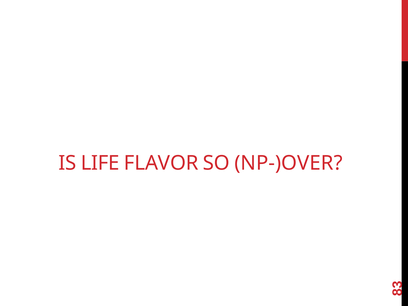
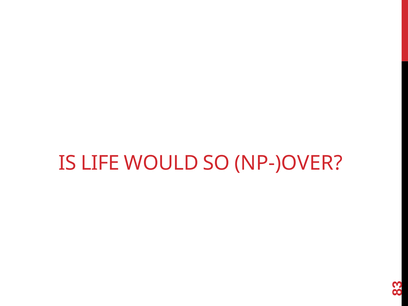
FLAVOR: FLAVOR -> WOULD (161, 163)
